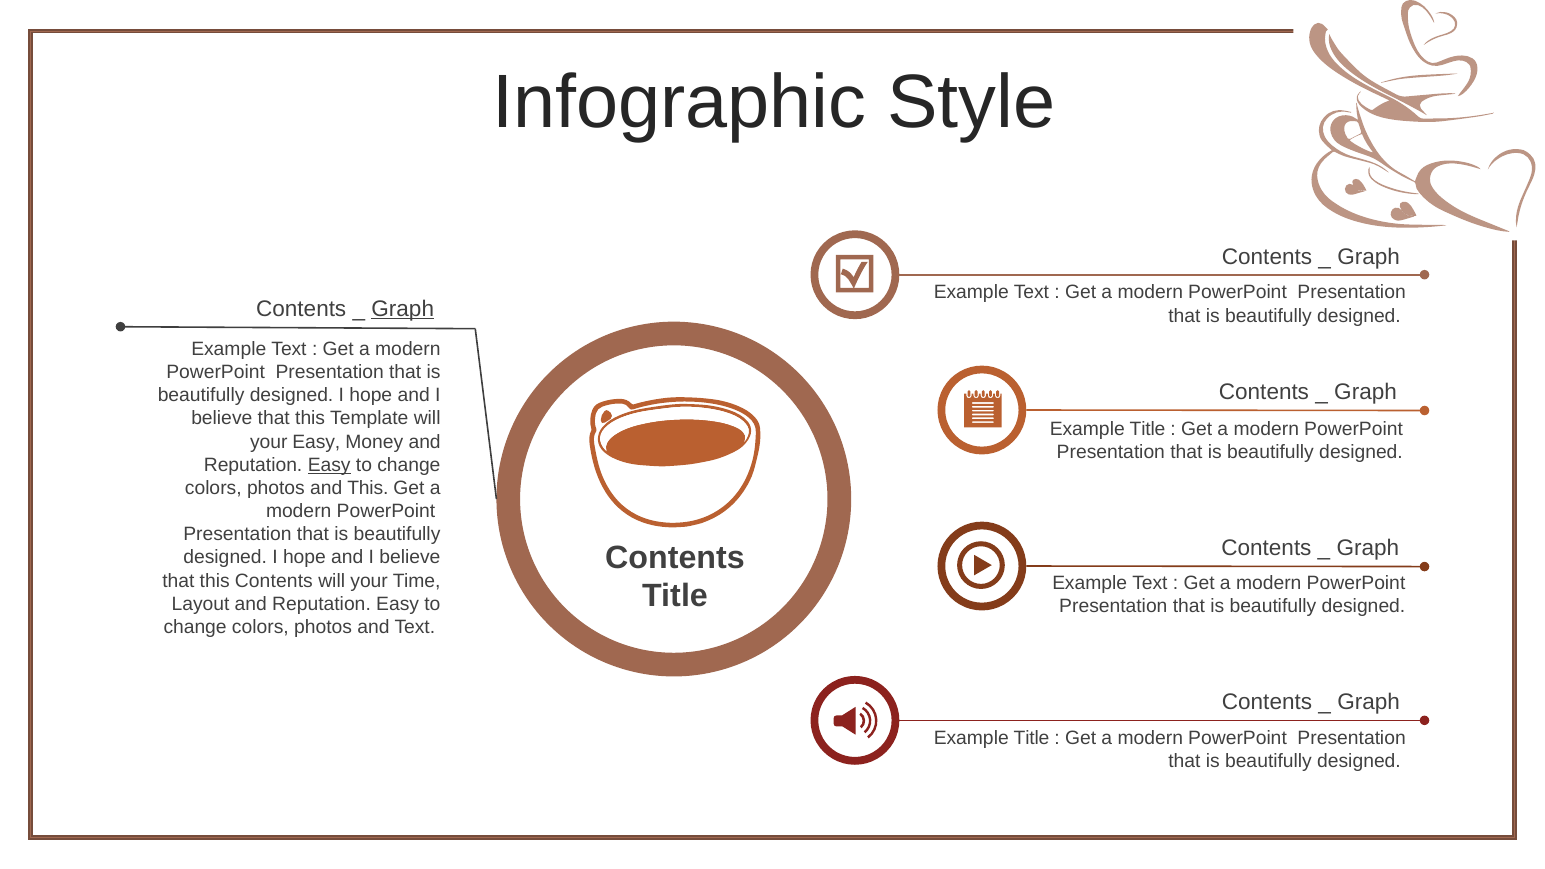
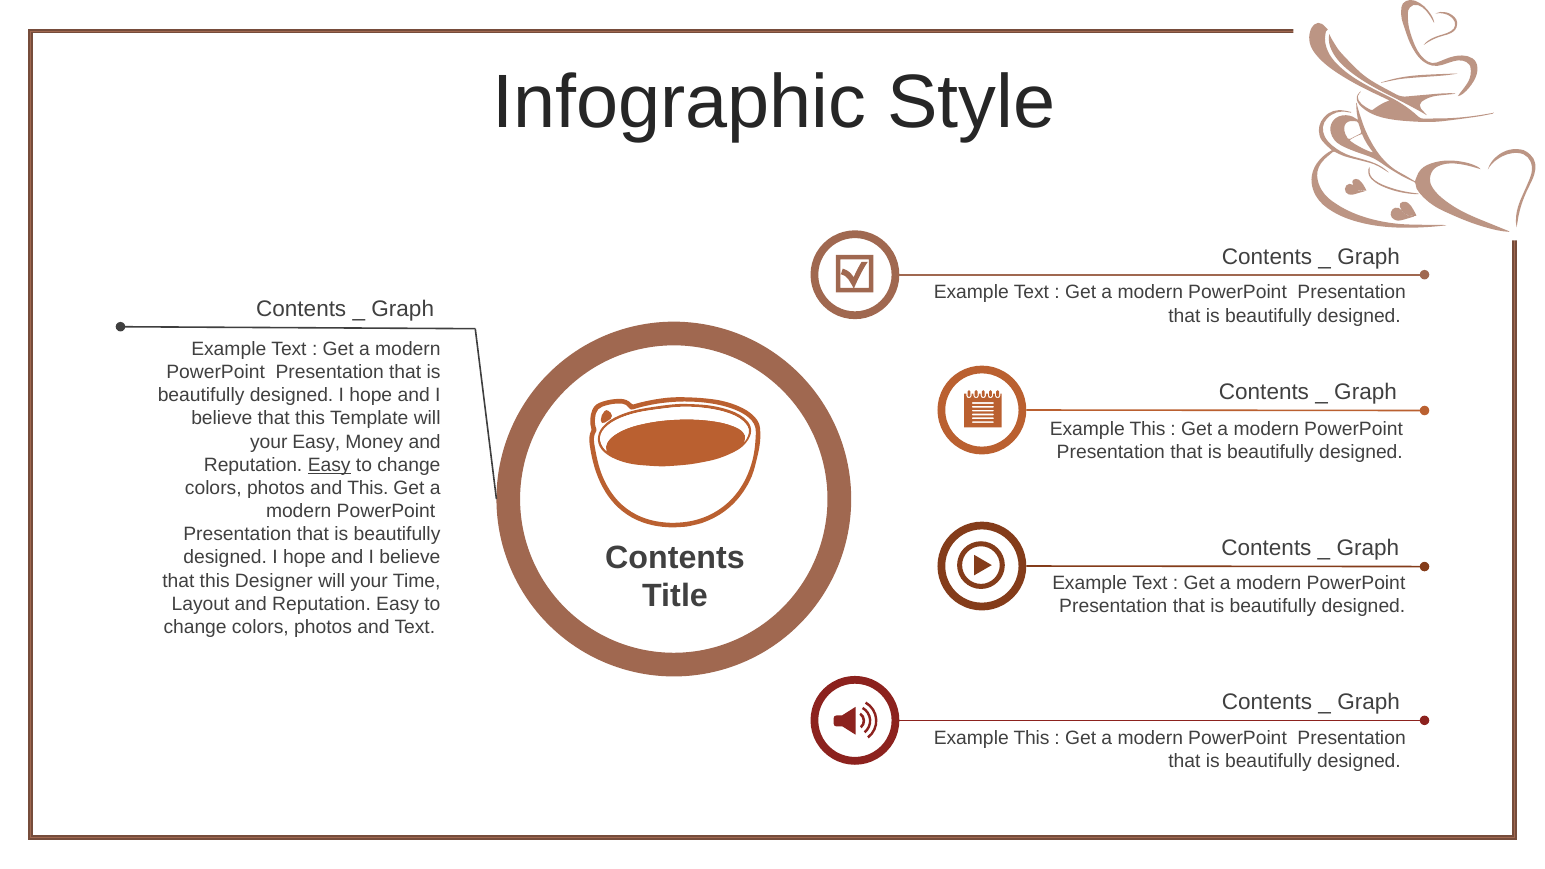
Graph underline: present -> none (403, 309)
Title: Title -> This (1148, 429)
this Contents: Contents -> Designer (274, 581)
Title: Title -> This (1032, 738)
